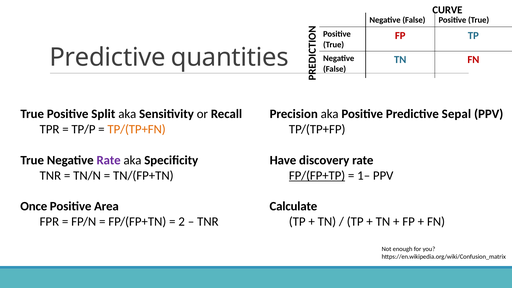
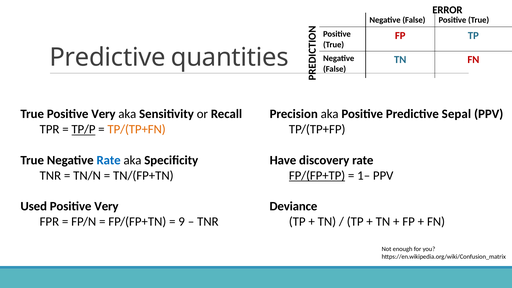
CURVE: CURVE -> ERROR (447, 10)
True Positive Split: Split -> Very (103, 114)
TP/P underline: none -> present (83, 129)
Rate colour: purple -> blue (109, 160)
Once: Once -> Used (34, 206)
Area: Area -> Very (106, 206)
Calculate: Calculate -> Deviance (293, 206)
2: 2 -> 9 (182, 222)
